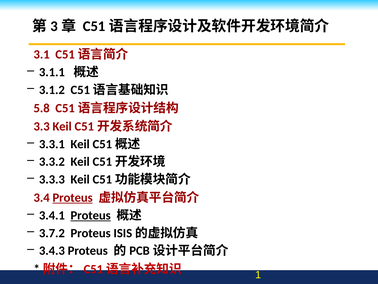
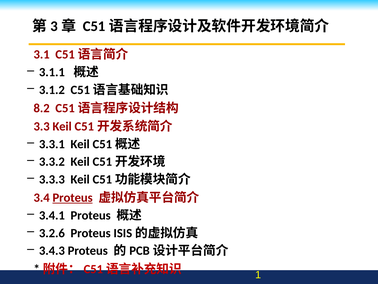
5.8: 5.8 -> 8.2 (42, 108)
Proteus underline: present -> none (91, 215)
3.7.2: 3.7.2 -> 3.2.6 (52, 233)
